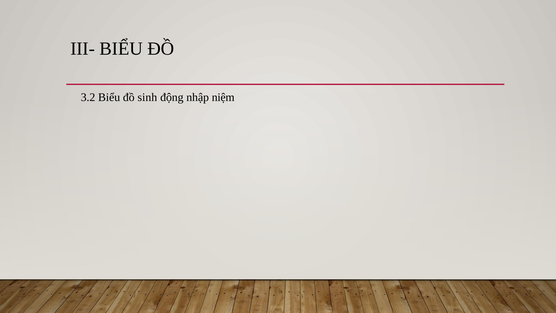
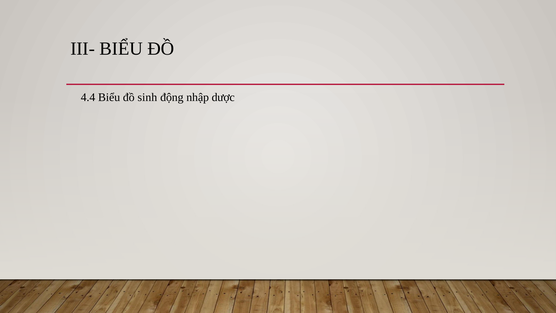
3.2: 3.2 -> 4.4 (88, 97)
niệm: niệm -> dược (223, 97)
